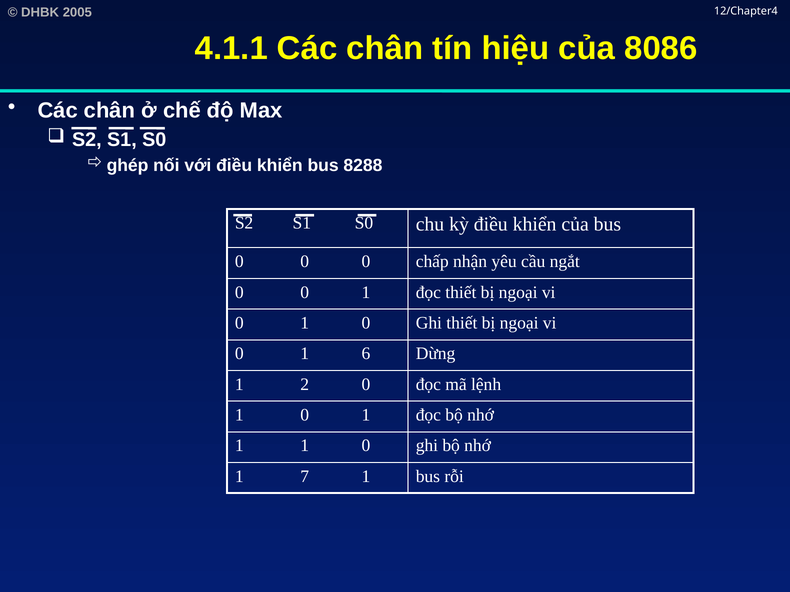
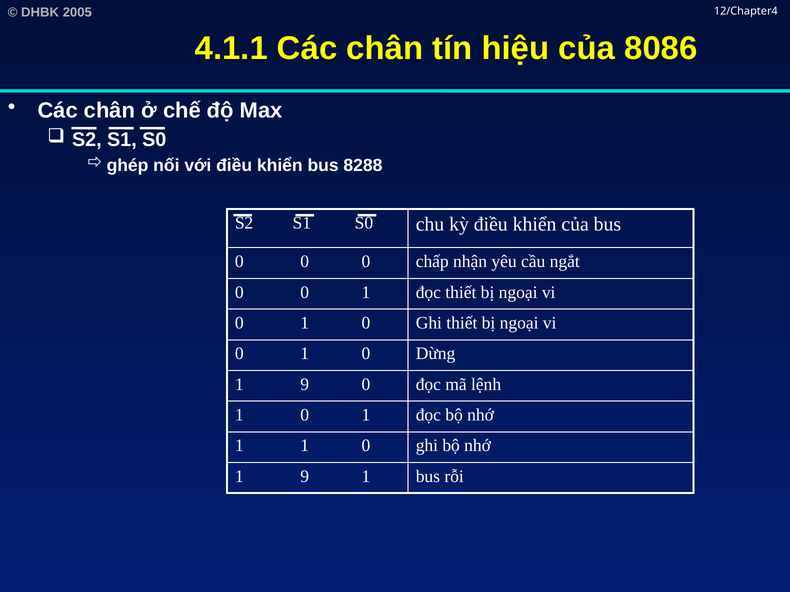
6: 6 -> 0 (366, 354)
2: 2 -> 9 (305, 385)
7: 7 -> 9 (305, 477)
